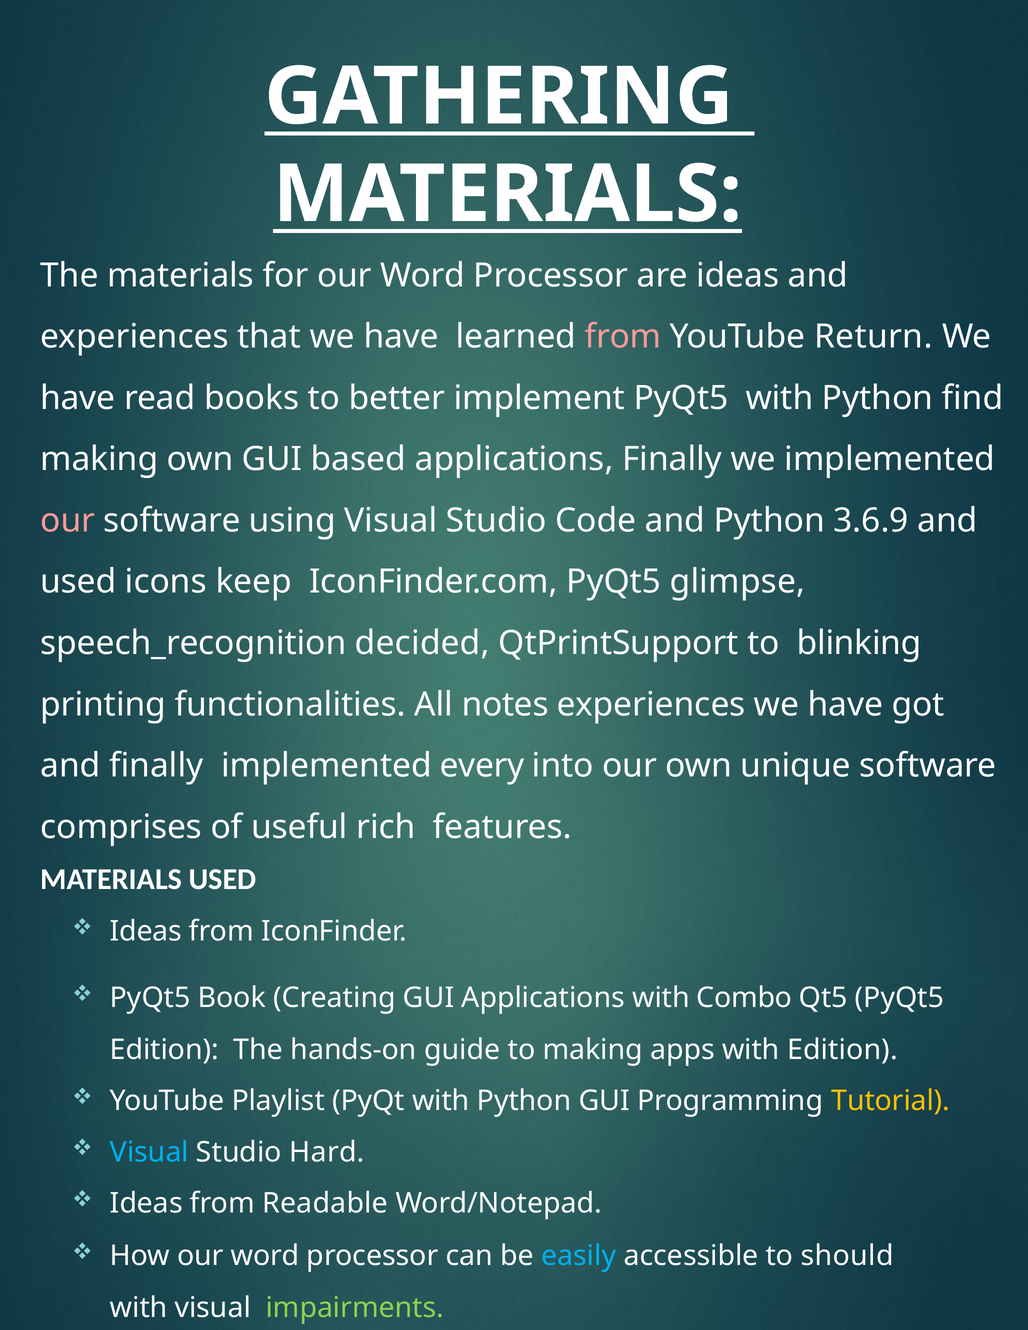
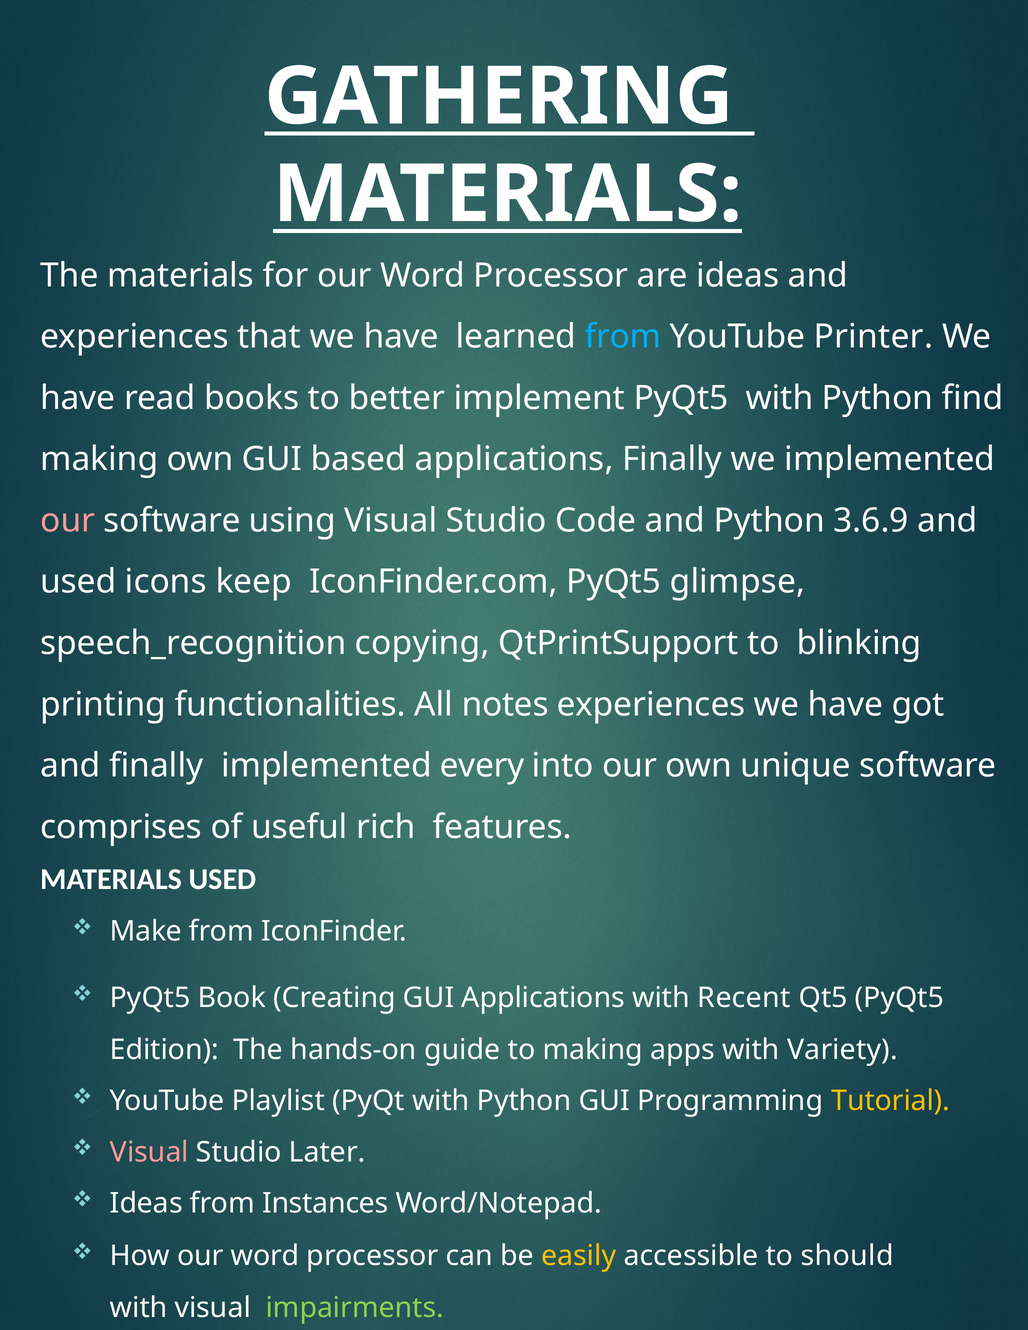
from colour: pink -> light blue (623, 337)
Return: Return -> Printer (873, 337)
decided: decided -> copying (422, 643)
Ideas: Ideas -> Make (146, 932)
Combo: Combo -> Recent (744, 998)
with Edition: Edition -> Variety (842, 1050)
Visual colour: light blue -> pink (149, 1153)
Hard: Hard -> Later (327, 1153)
Readable: Readable -> Instances (325, 1204)
easily colour: light blue -> yellow (579, 1256)
